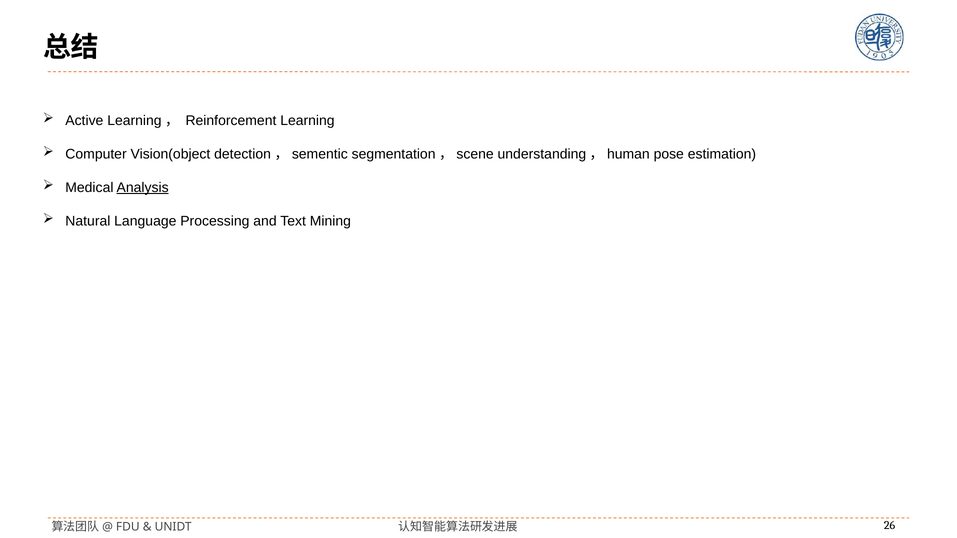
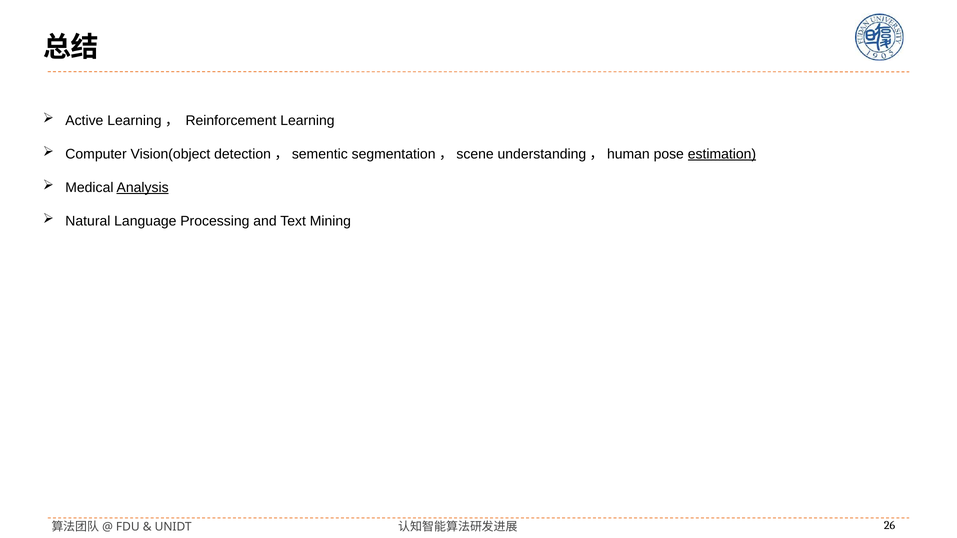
estimation underline: none -> present (722, 154)
